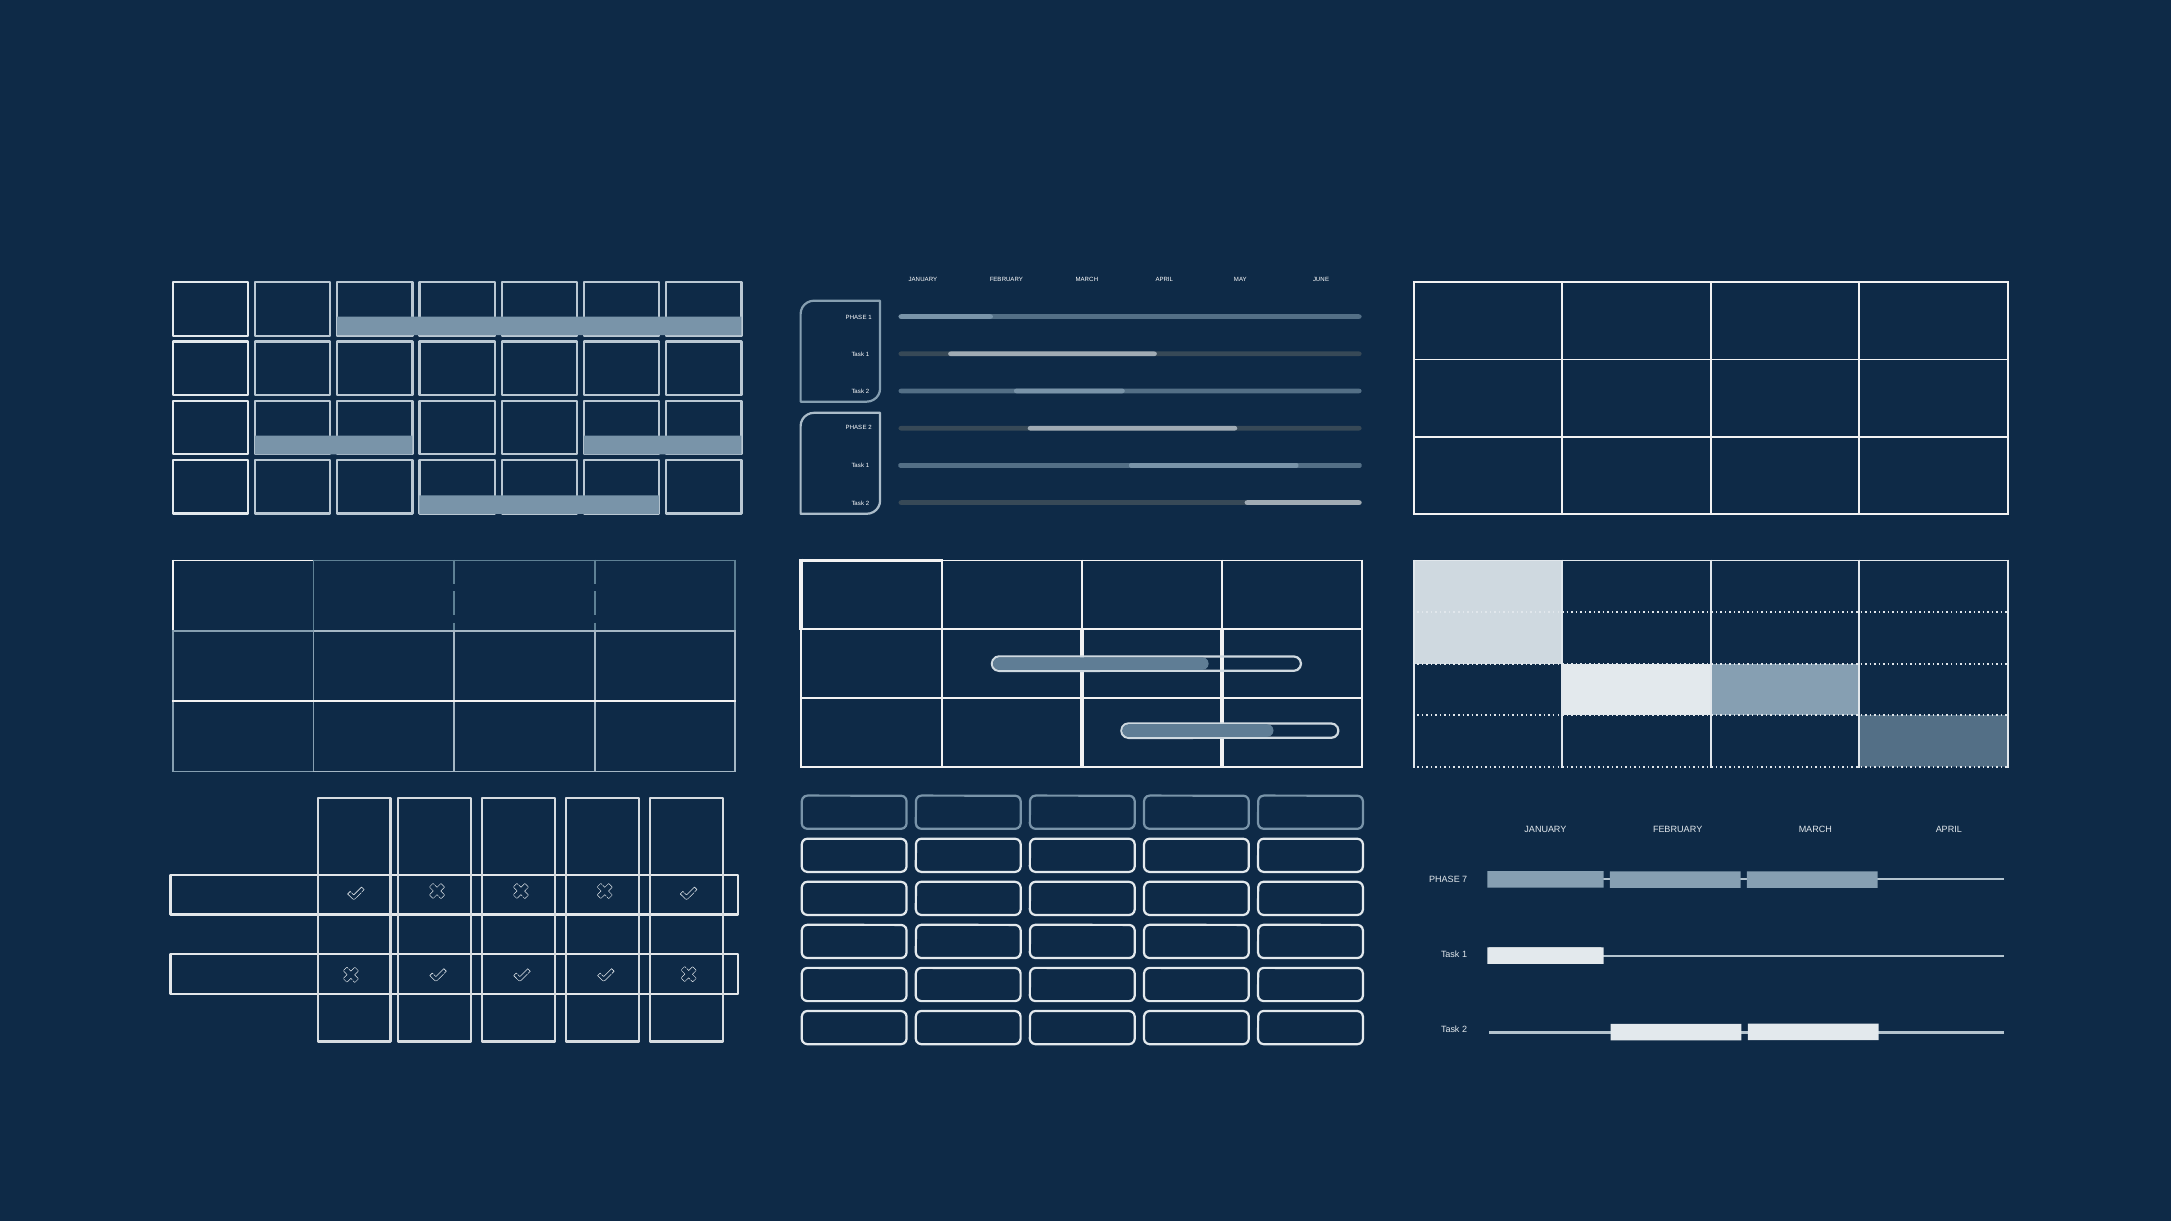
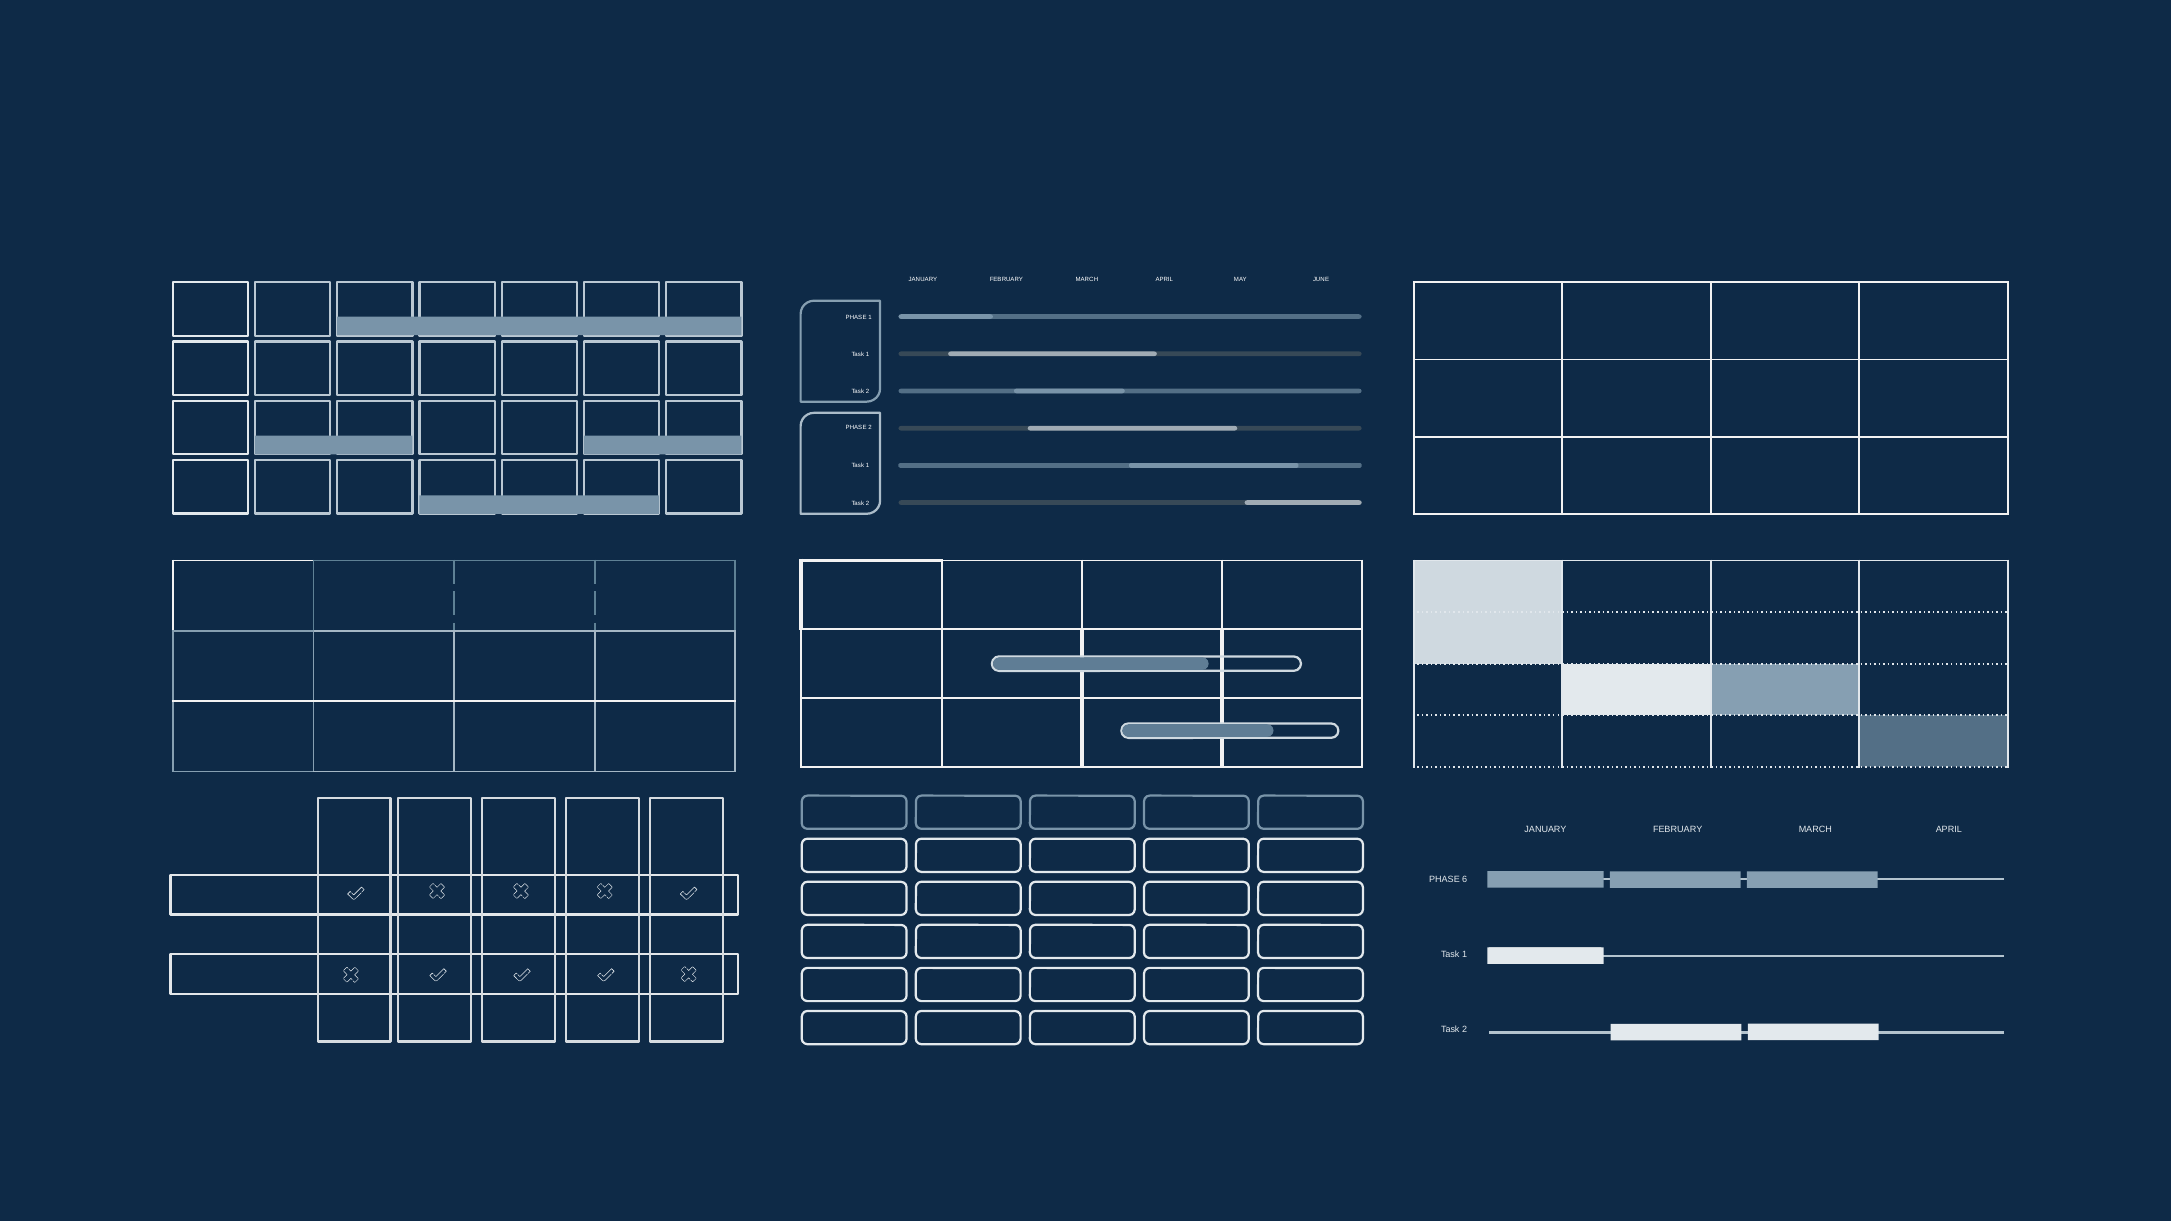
7: 7 -> 6 (1465, 880)
